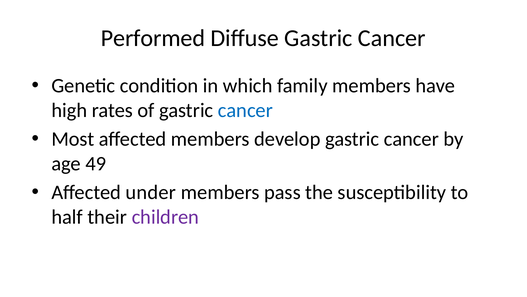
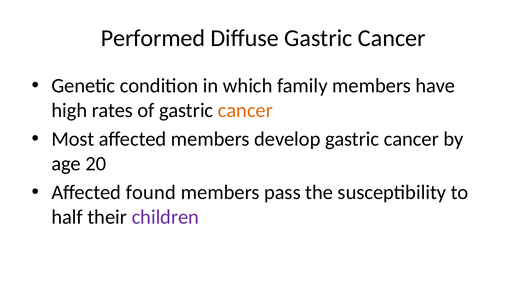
cancer colour: blue -> orange (245, 110)
49: 49 -> 20 (96, 163)
under: under -> found (151, 192)
